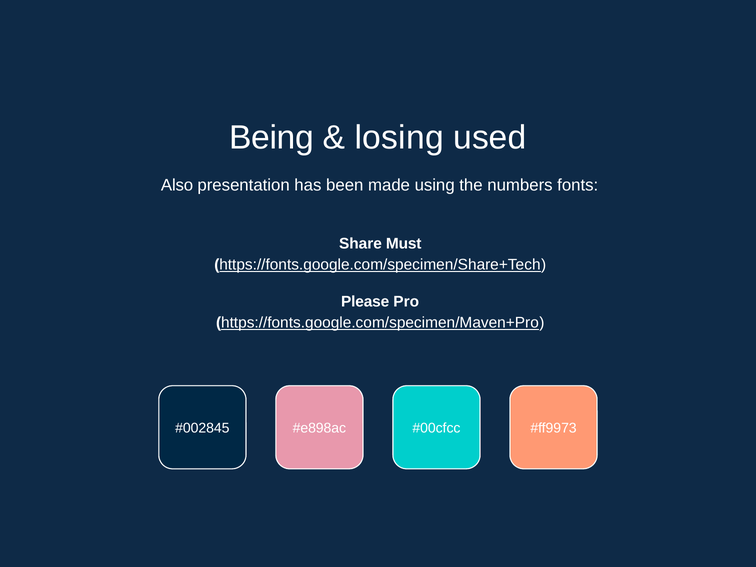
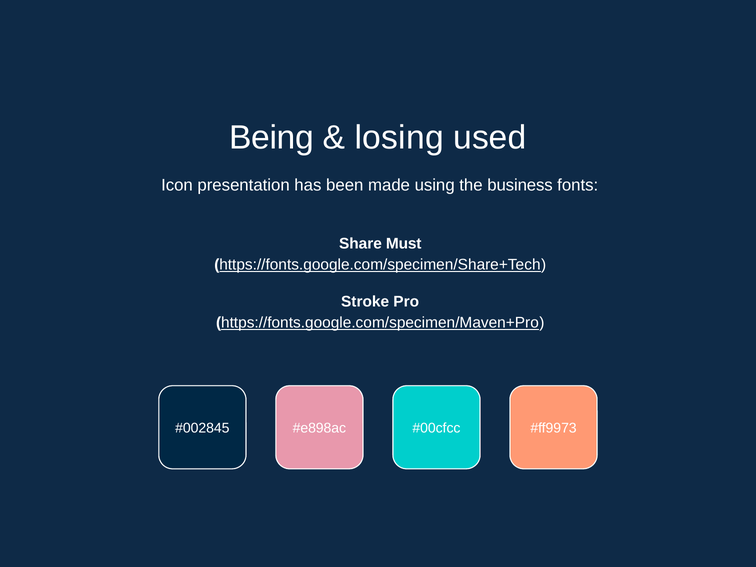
Also: Also -> Icon (177, 185)
numbers: numbers -> business (520, 185)
Please: Please -> Stroke (365, 301)
